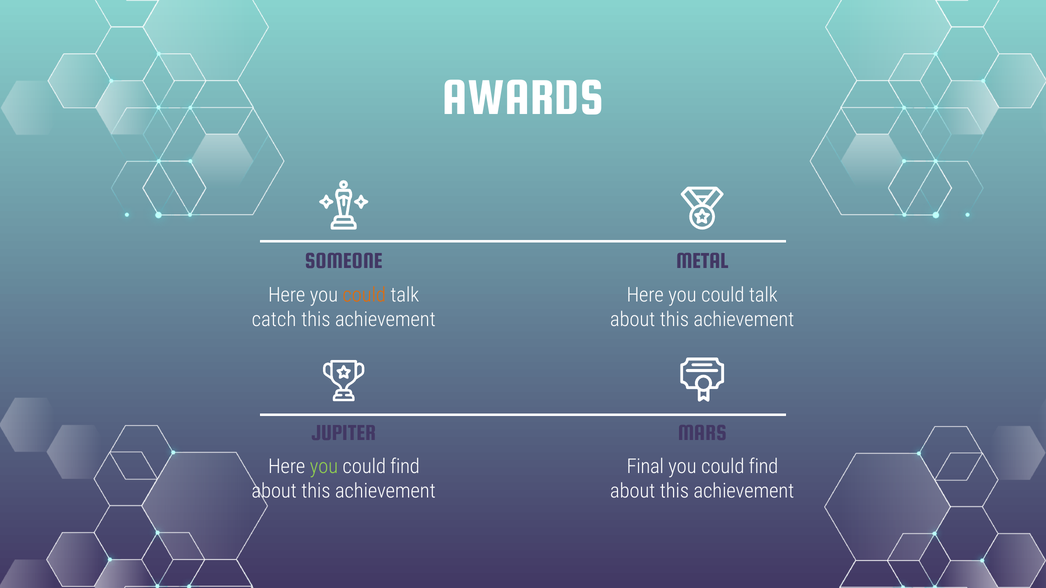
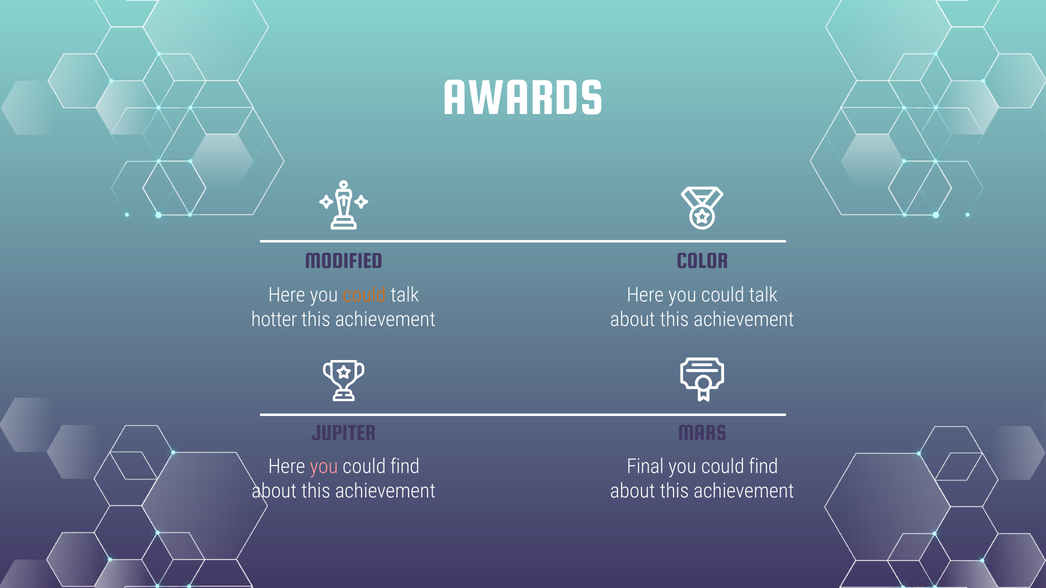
SOMEONE: SOMEONE -> MODIFIED (344, 261)
METAL: METAL -> COLOR (702, 261)
catch: catch -> hotter (274, 320)
you colour: light green -> pink (324, 467)
